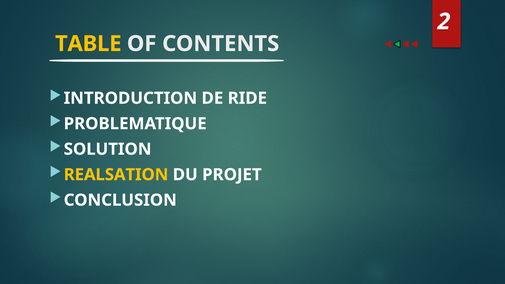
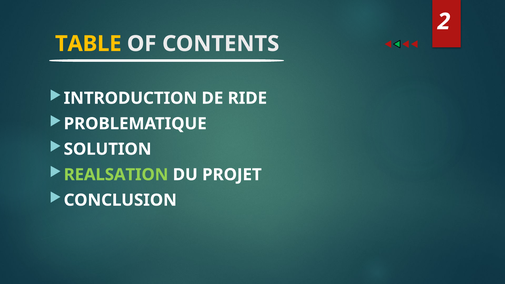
REALSATION colour: yellow -> light green (116, 175)
